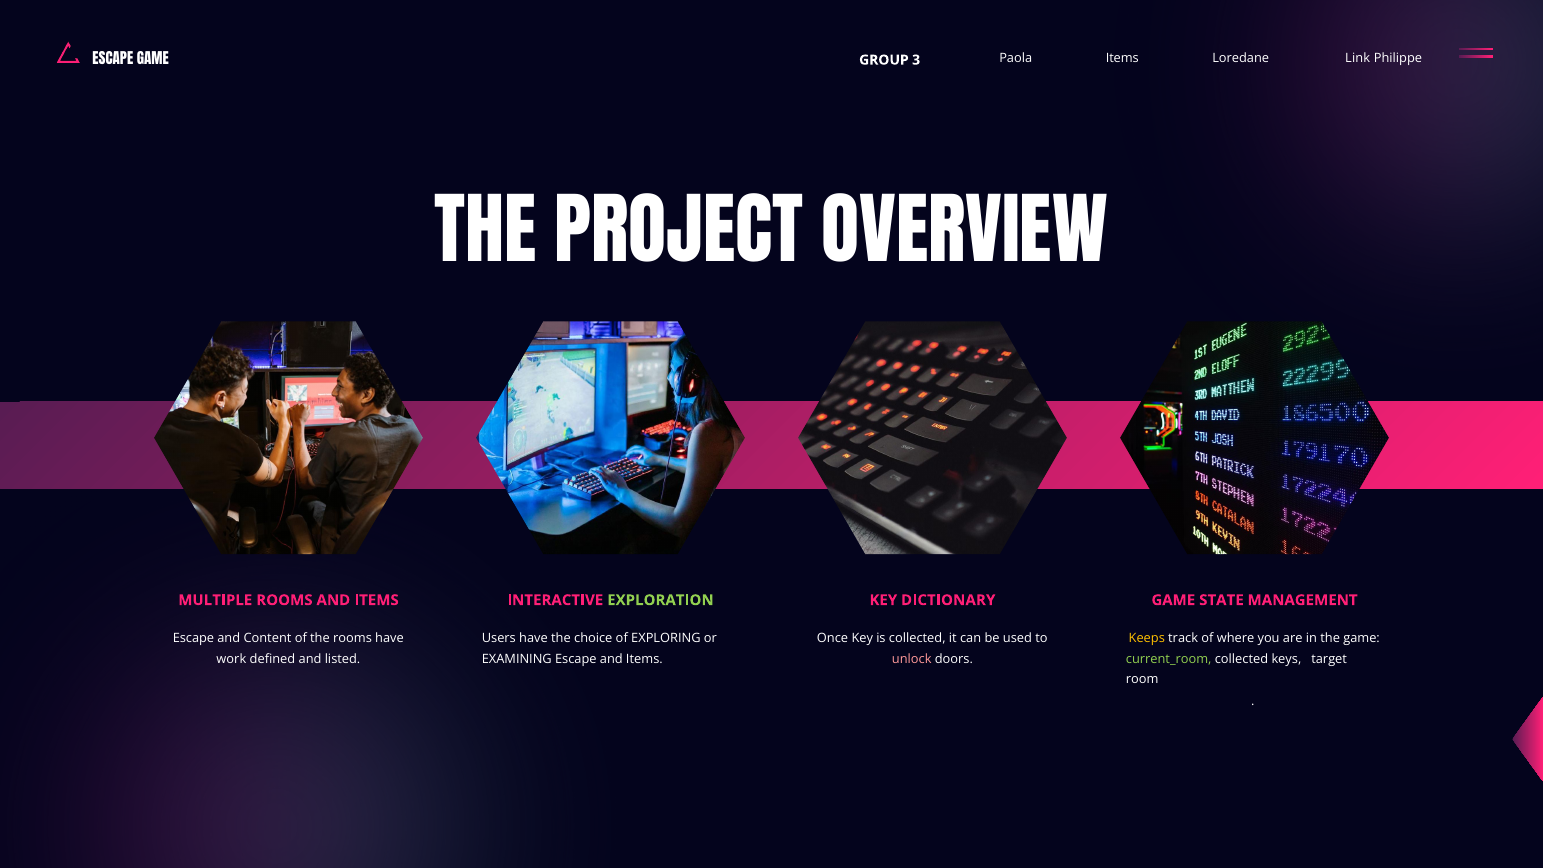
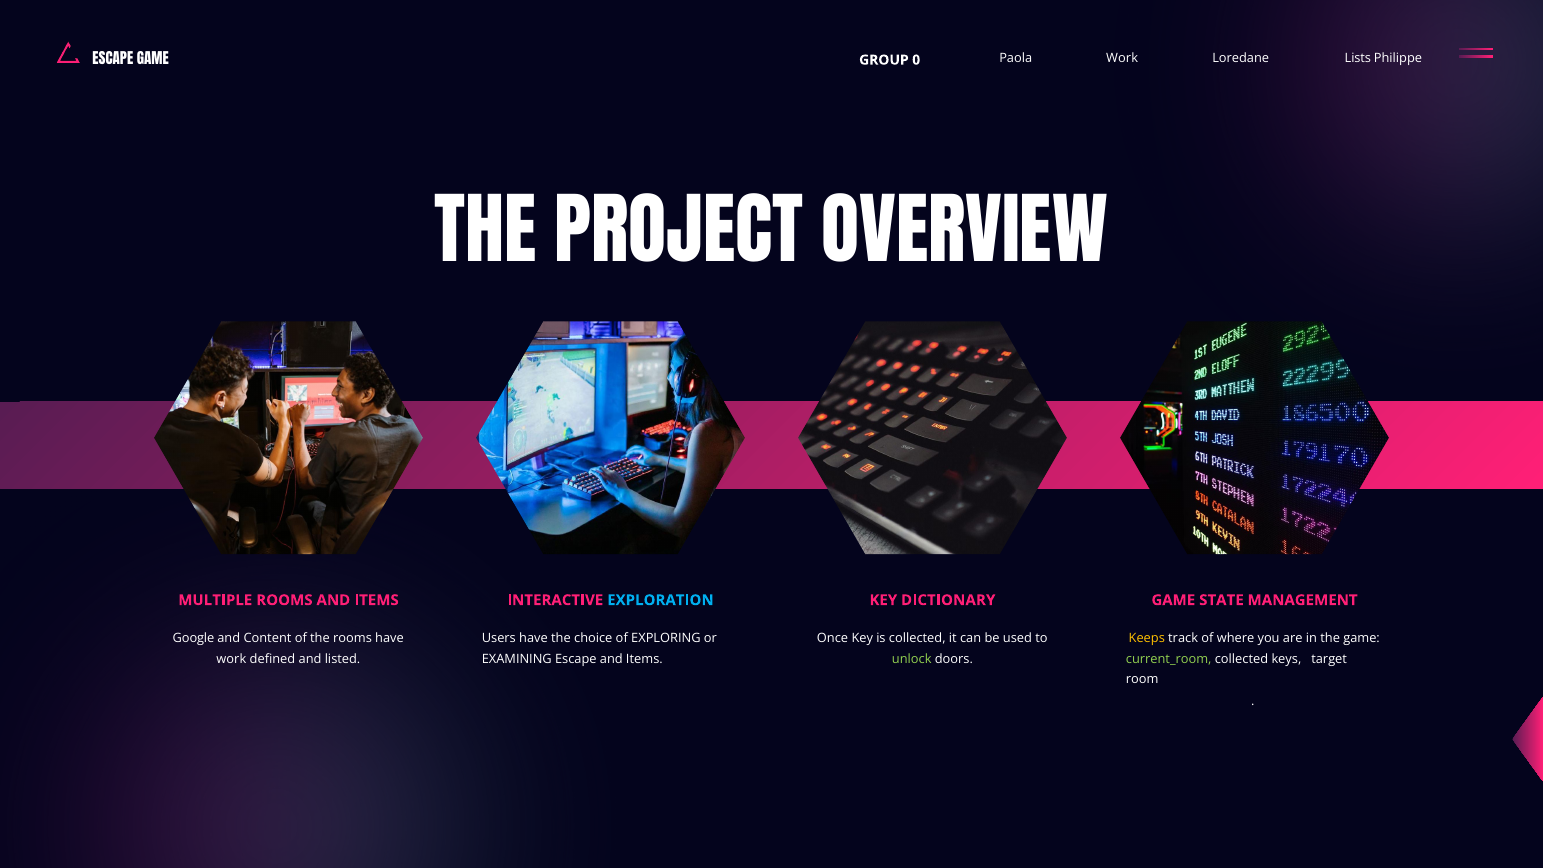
Items: Items -> Work (1122, 58)
Link: Link -> Lists (1358, 58)
3: 3 -> 0 (916, 60)
EXPLORATION colour: light green -> light blue (660, 600)
Escape: Escape -> Google (193, 638)
unlock colour: pink -> light green (912, 660)
